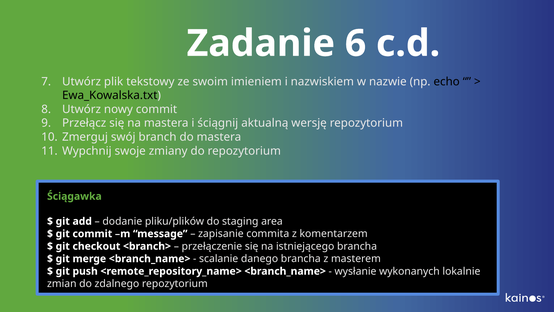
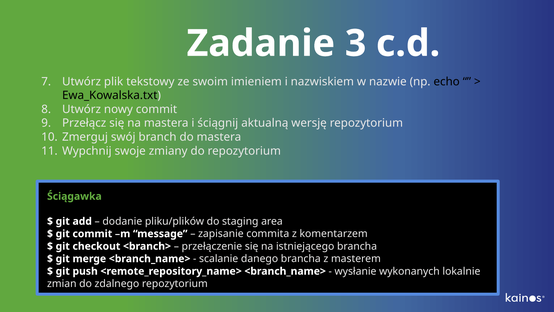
6: 6 -> 3 (356, 43)
